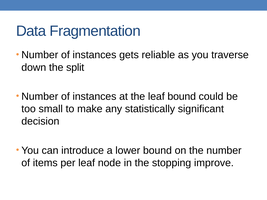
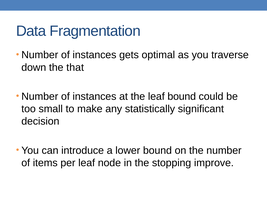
reliable: reliable -> optimal (158, 55)
split: split -> that (75, 67)
